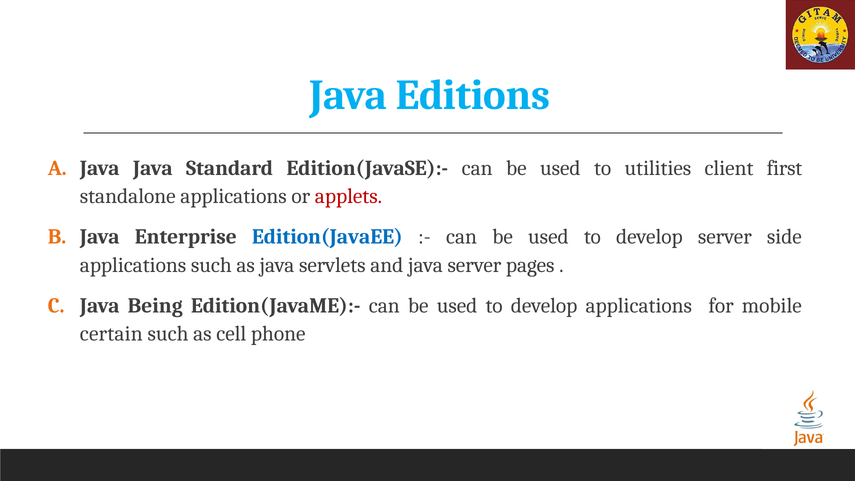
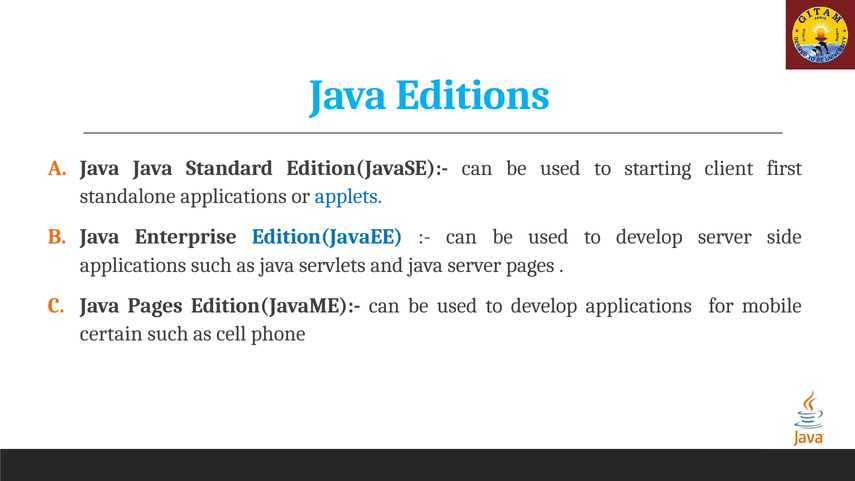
utilities: utilities -> starting (658, 168)
applets colour: red -> blue (348, 196)
Java Being: Being -> Pages (155, 306)
